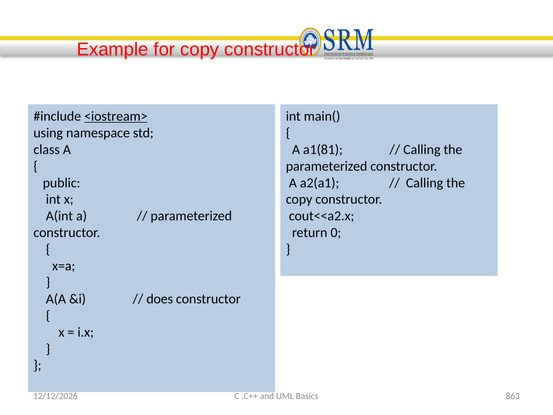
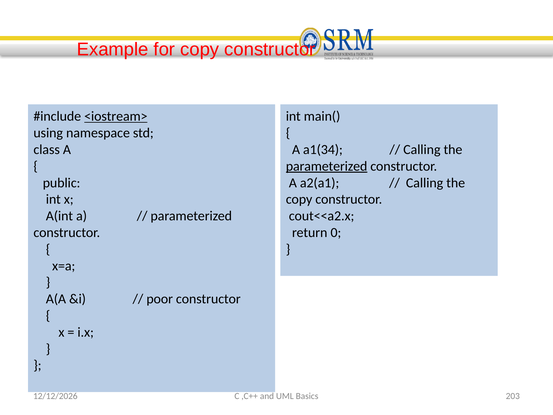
a1(81: a1(81 -> a1(34 (323, 150)
parameterized underline: none -> present (327, 166)
does: does -> poor (160, 299)
863: 863 -> 203 (513, 396)
